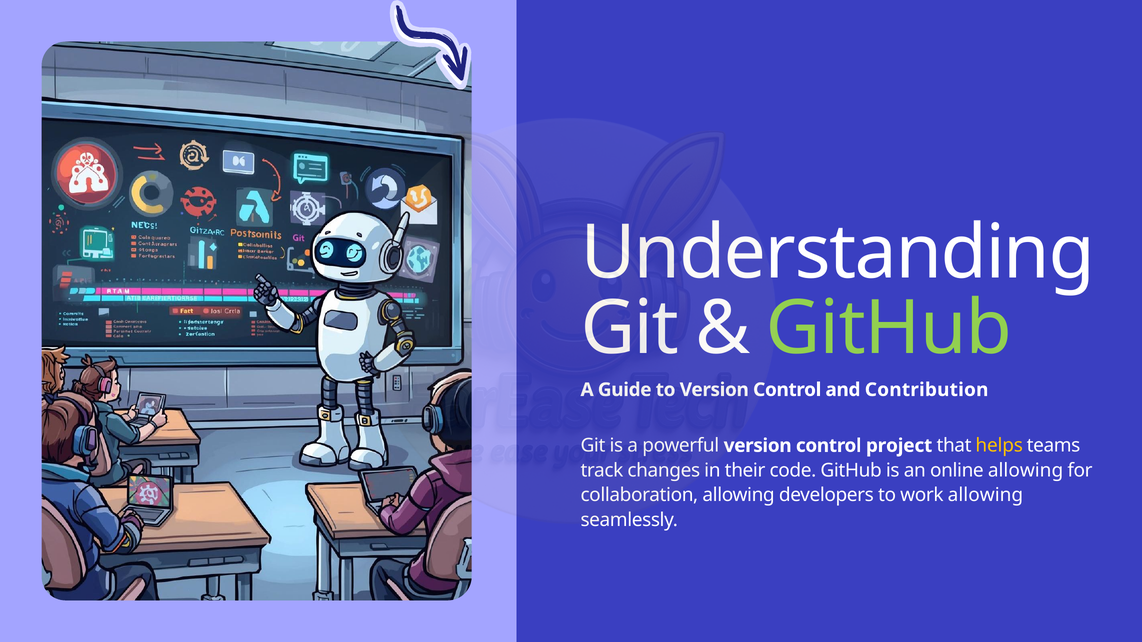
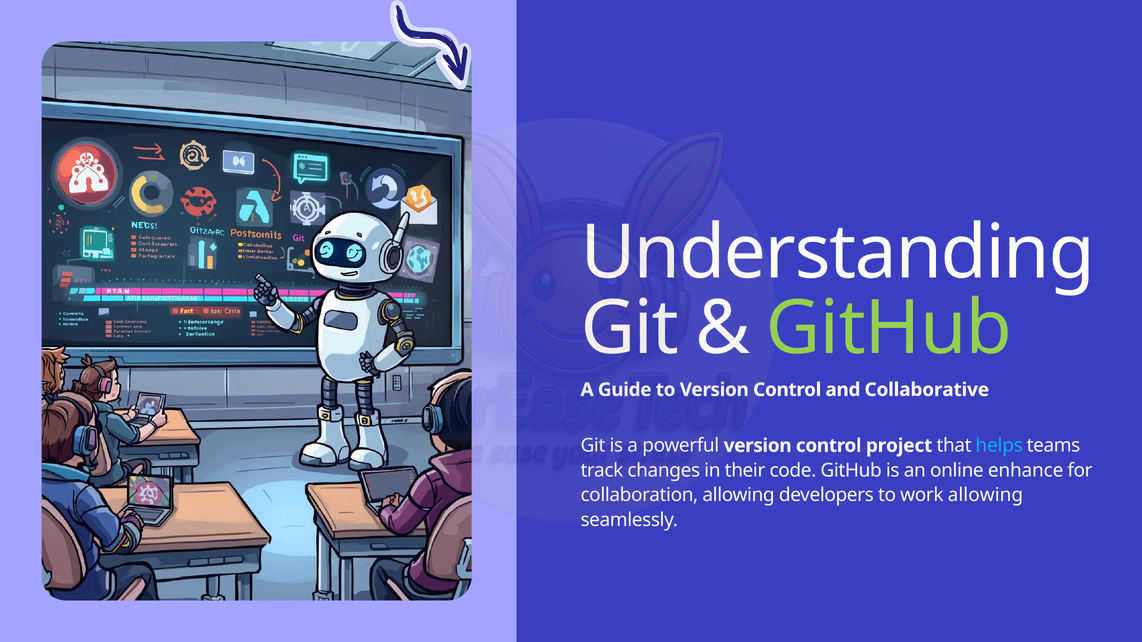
Contribution: Contribution -> Collaborative (927, 390)
helps colour: yellow -> light blue (999, 446)
online allowing: allowing -> enhance (1026, 471)
